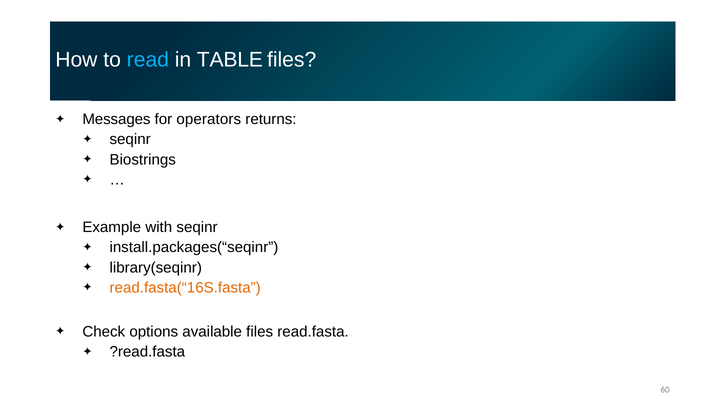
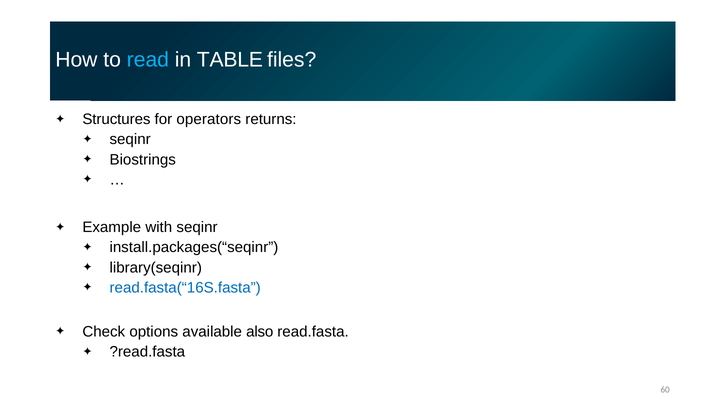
Messages: Messages -> Structures (116, 119)
read.fasta(“16S.fasta colour: orange -> blue (185, 288)
available files: files -> also (260, 331)
